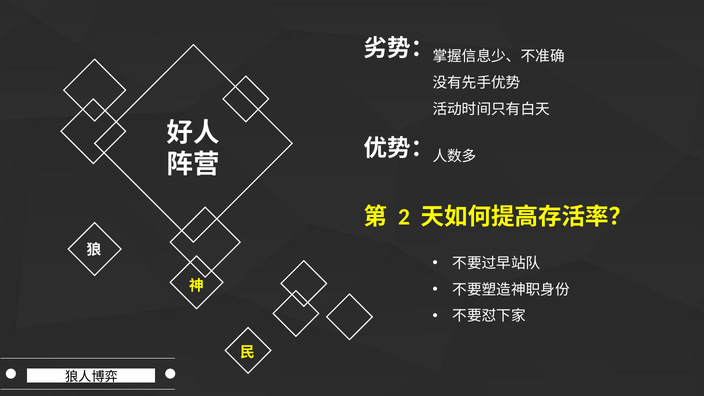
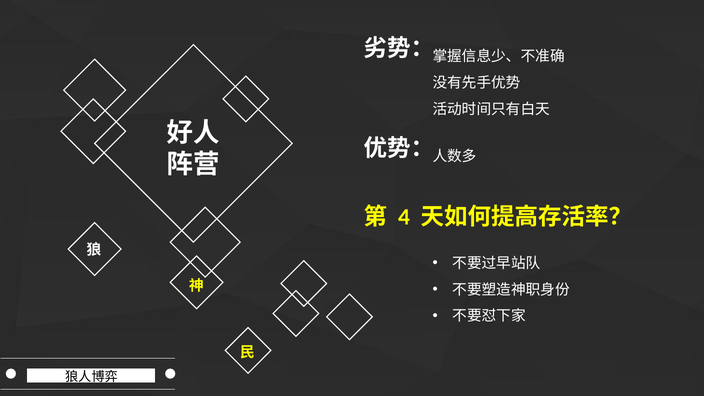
2: 2 -> 4 (404, 217)
